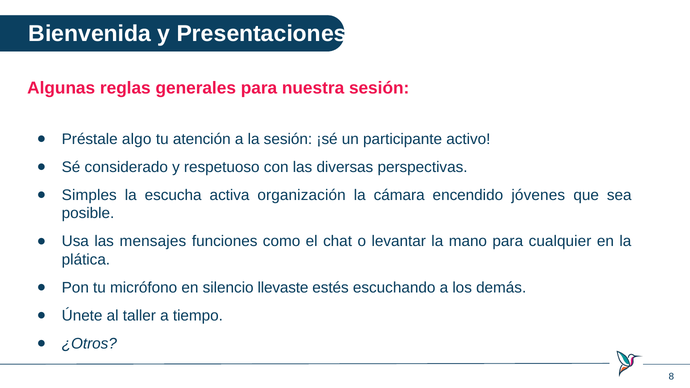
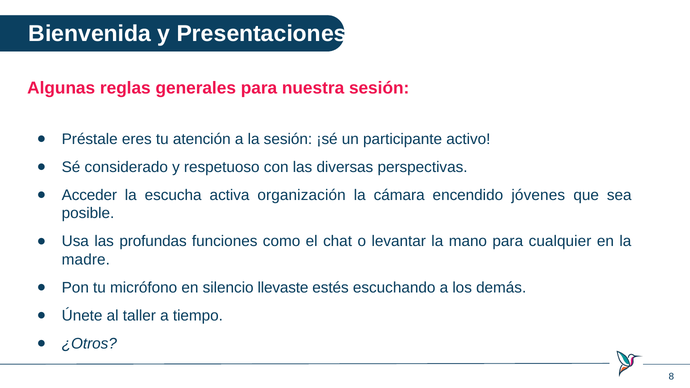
algo: algo -> eres (137, 139)
Simples: Simples -> Acceder (89, 195)
mensajes: mensajes -> profundas (153, 241)
plática: plática -> madre (86, 260)
